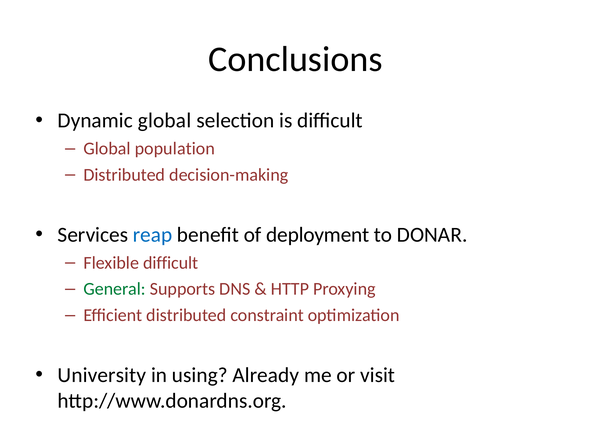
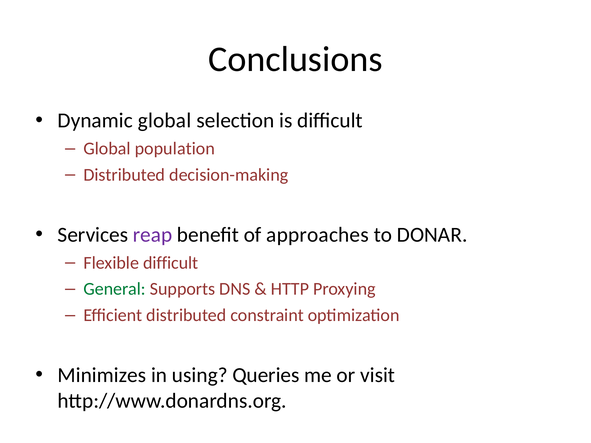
reap colour: blue -> purple (153, 235)
deployment: deployment -> approaches (318, 235)
University: University -> Minimizes (102, 375)
Already: Already -> Queries (266, 375)
